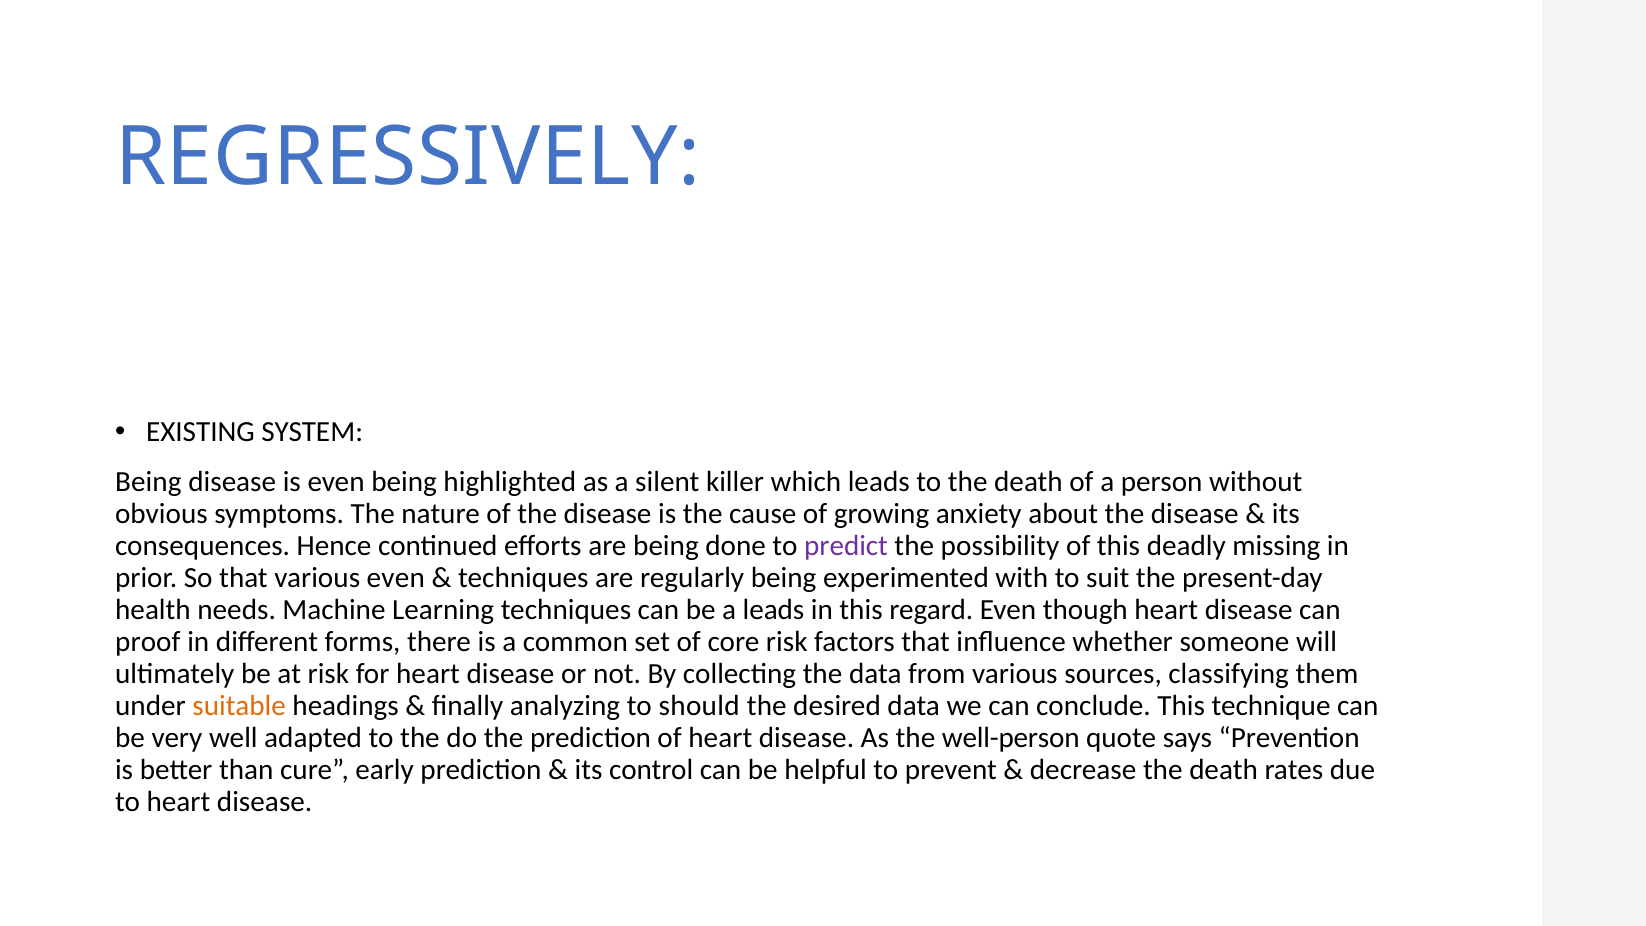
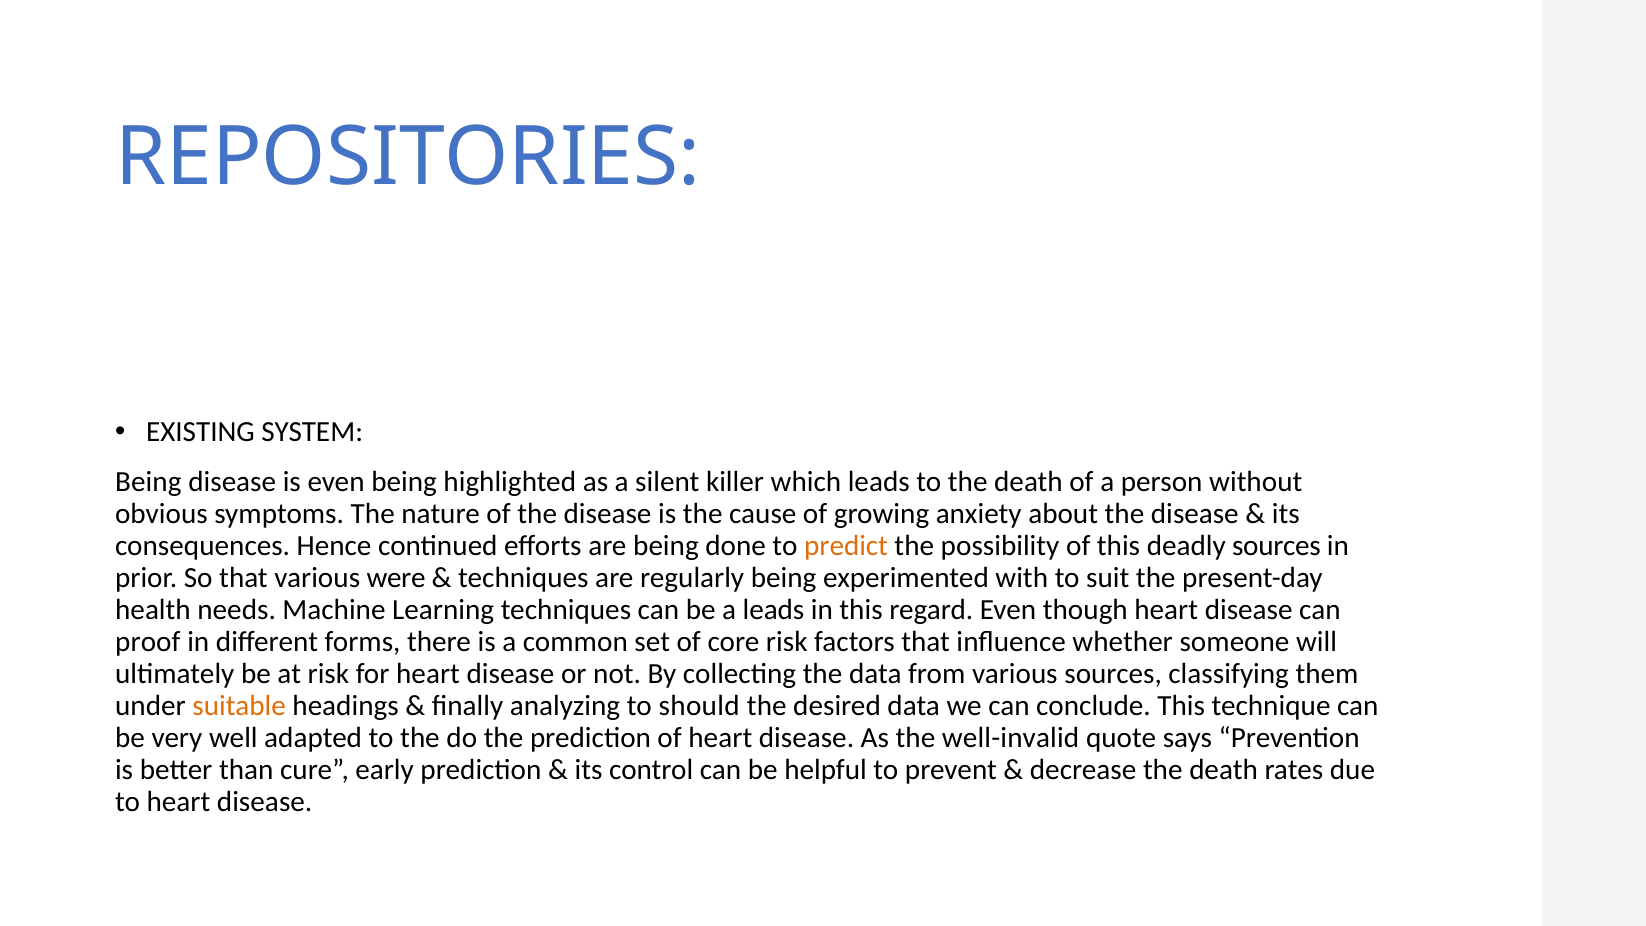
REGRESSIVELY: REGRESSIVELY -> REPOSITORIES (408, 158)
predict colour: purple -> orange (846, 546)
deadly missing: missing -> sources (1276, 546)
various even: even -> were (396, 578)
well-person: well-person -> well-invalid (1011, 738)
